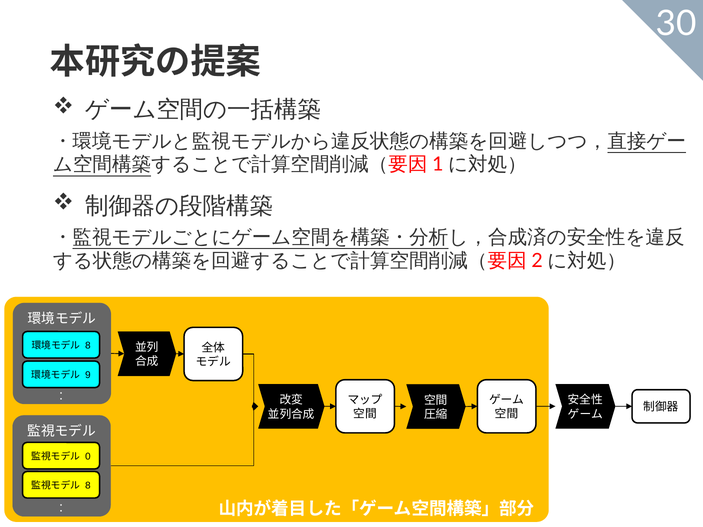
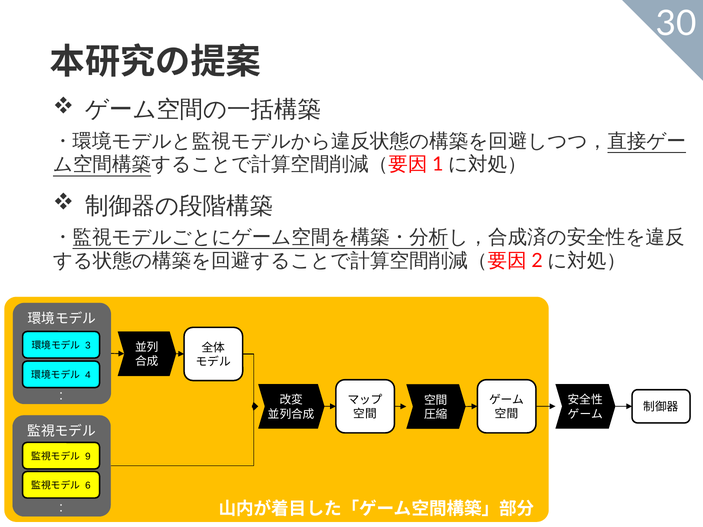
8: 8 -> 3 (88, 346)
9: 9 -> 4 (88, 375)
0: 0 -> 9 (88, 457)
8: 8 -> 6 (88, 486)
